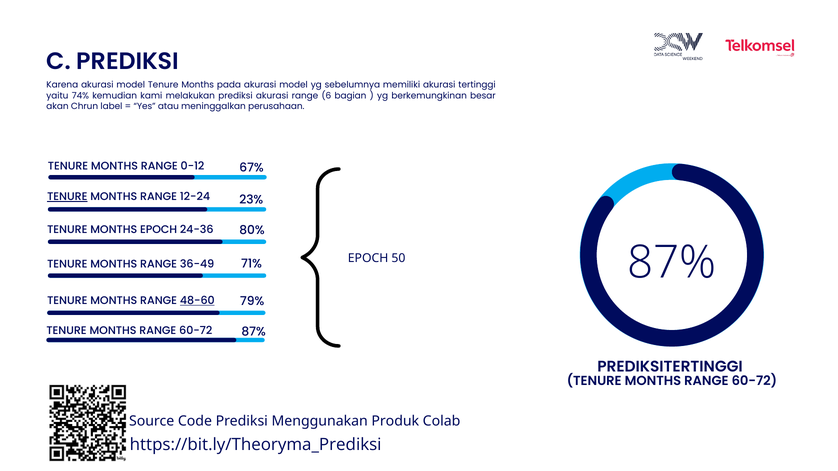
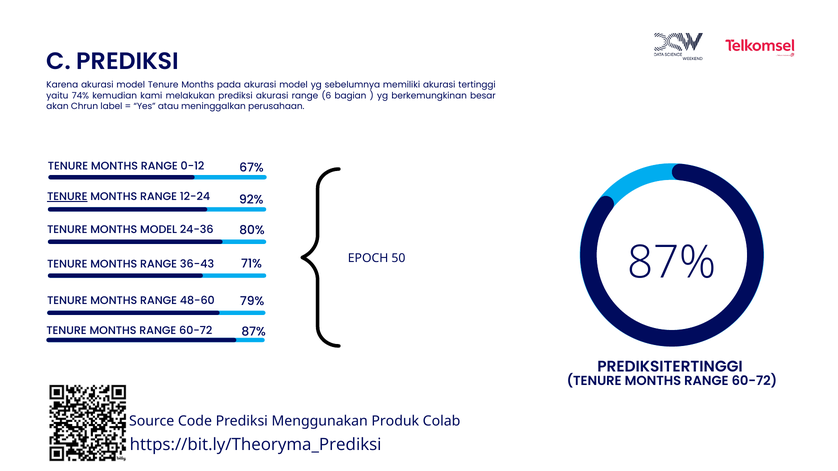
23%: 23% -> 92% (251, 200)
MONTHS EPOCH: EPOCH -> MODEL (159, 230)
36-49: 36-49 -> 36-43 (197, 264)
48-60 underline: present -> none (197, 301)
